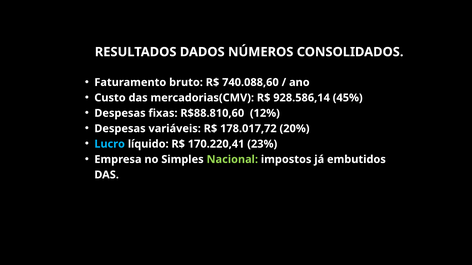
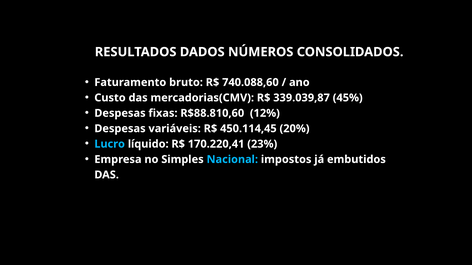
928.586,14: 928.586,14 -> 339.039,87 (302, 98)
178.017,72: 178.017,72 -> 450.114,45 (248, 129)
Nacional colour: light green -> light blue (232, 160)
